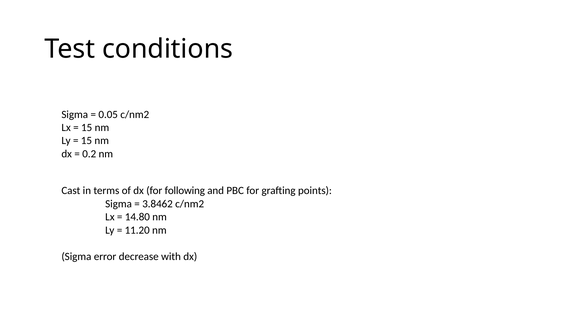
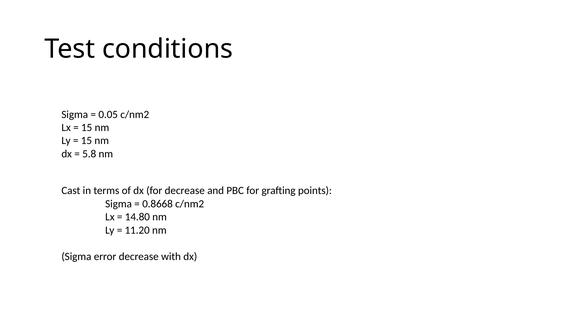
0.2: 0.2 -> 5.8 (89, 154)
for following: following -> decrease (185, 190)
3.8462: 3.8462 -> 0.8668 (158, 204)
